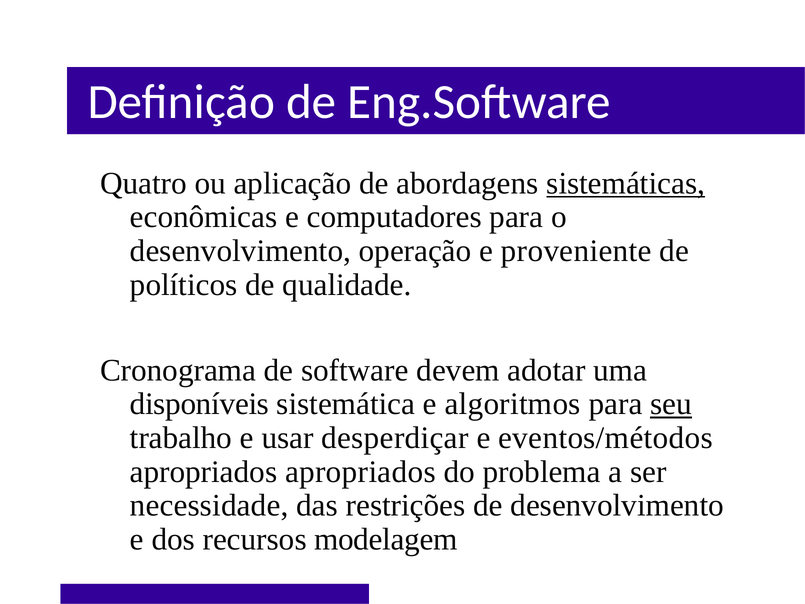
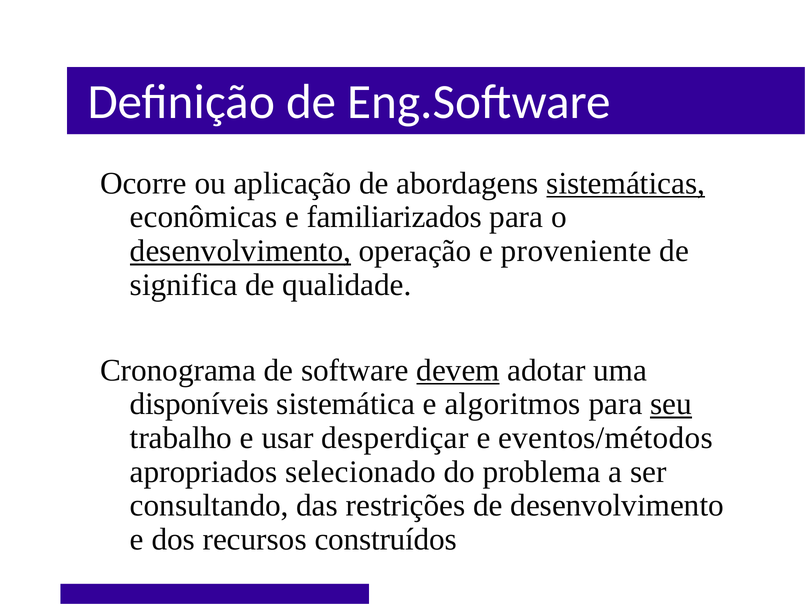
Quatro: Quatro -> Ocorre (143, 183)
computadores: computadores -> familiarizados (394, 217)
desenvolvimento underline: none -> present (240, 251)
políticos: políticos -> significa (184, 285)
devem underline: none -> present (458, 370)
apropriados apropriados: apropriados -> selecionado (360, 472)
necessidade: necessidade -> consultando (209, 505)
modelagem: modelagem -> construídos (386, 539)
